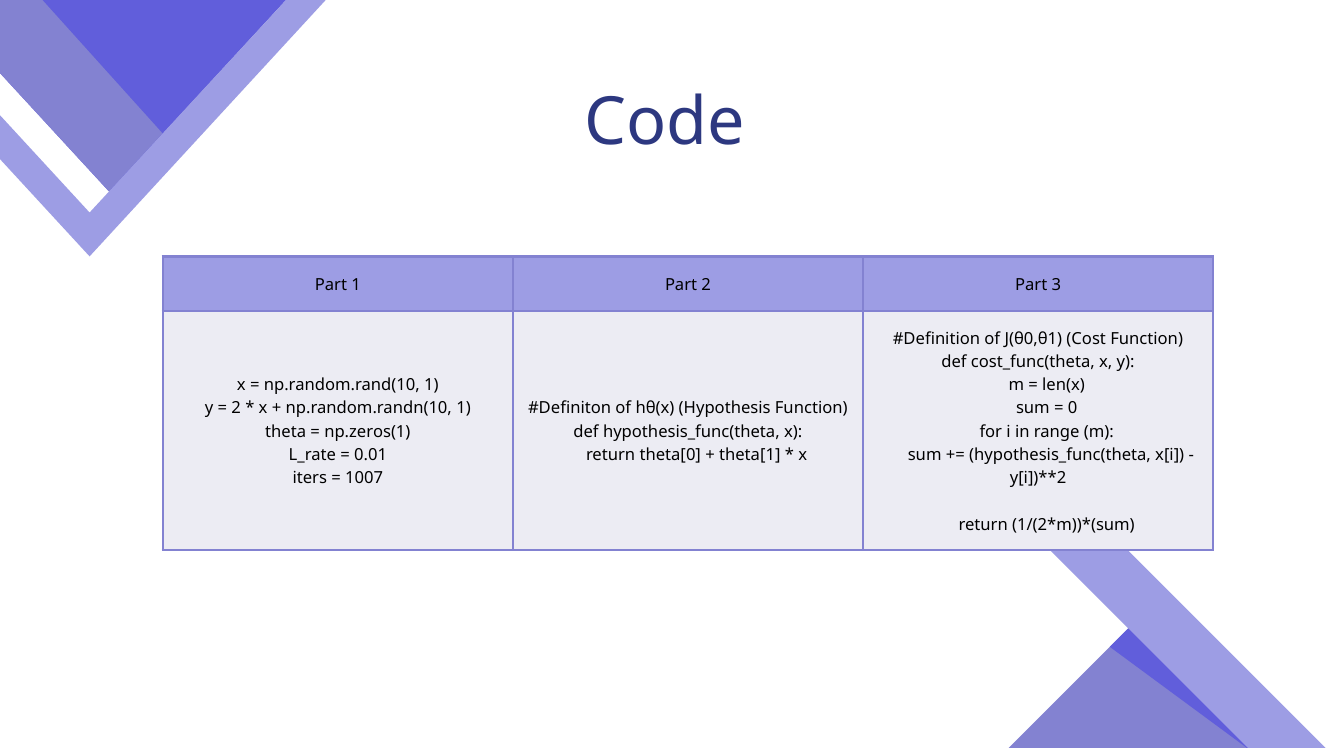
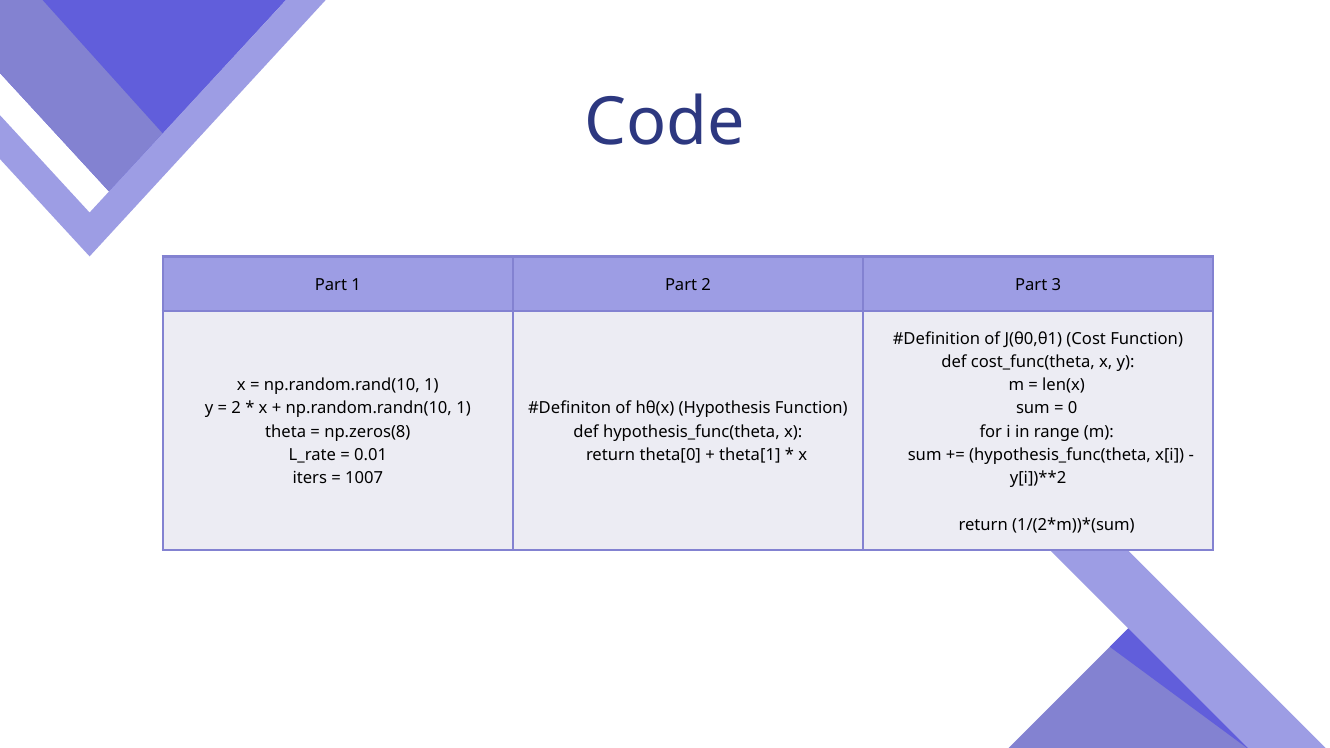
np.zeros(1: np.zeros(1 -> np.zeros(8 (367, 432)
